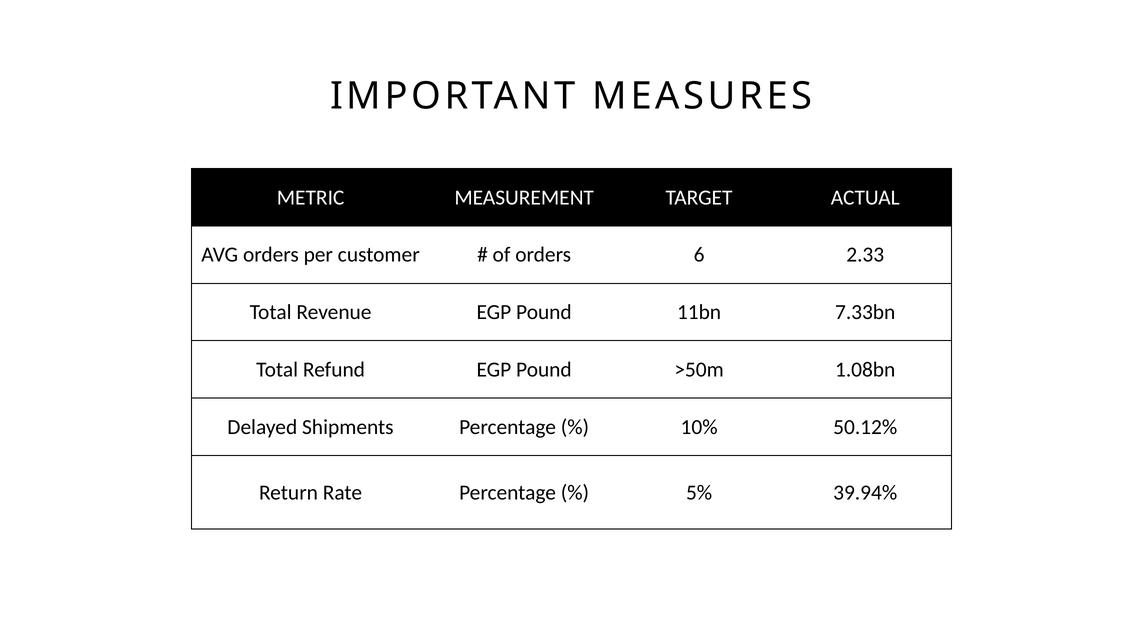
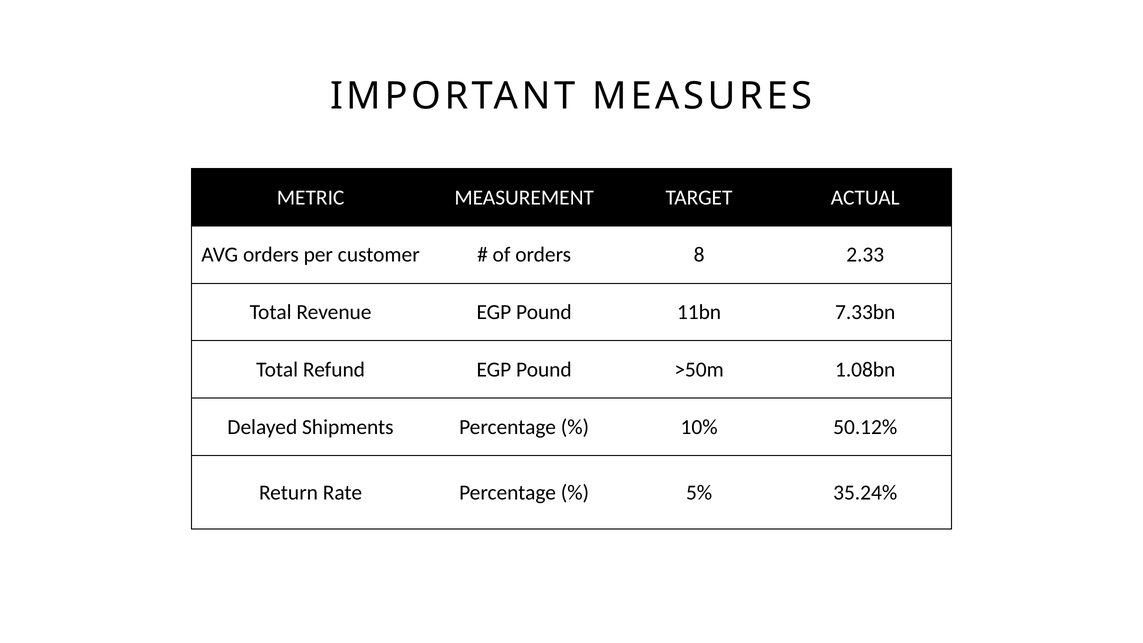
6: 6 -> 8 (699, 255)
39.94%: 39.94% -> 35.24% (865, 492)
